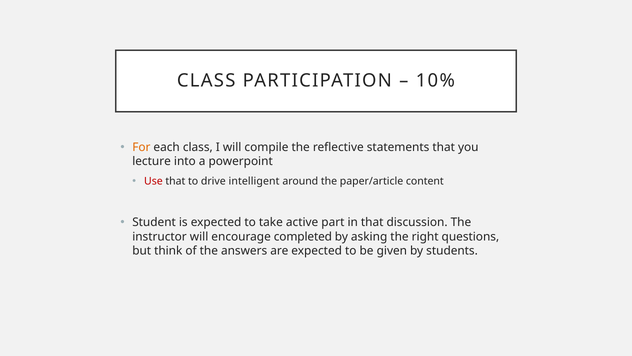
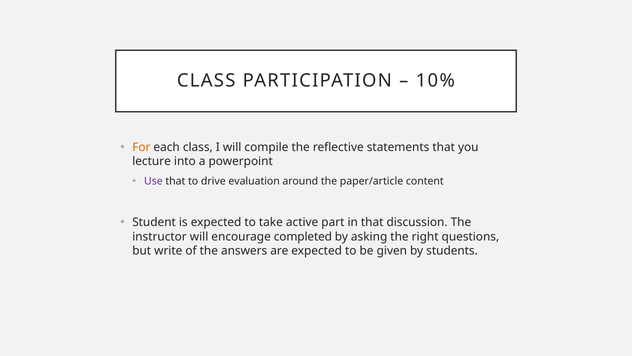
Use colour: red -> purple (153, 181)
intelligent: intelligent -> evaluation (254, 181)
think: think -> write (168, 251)
